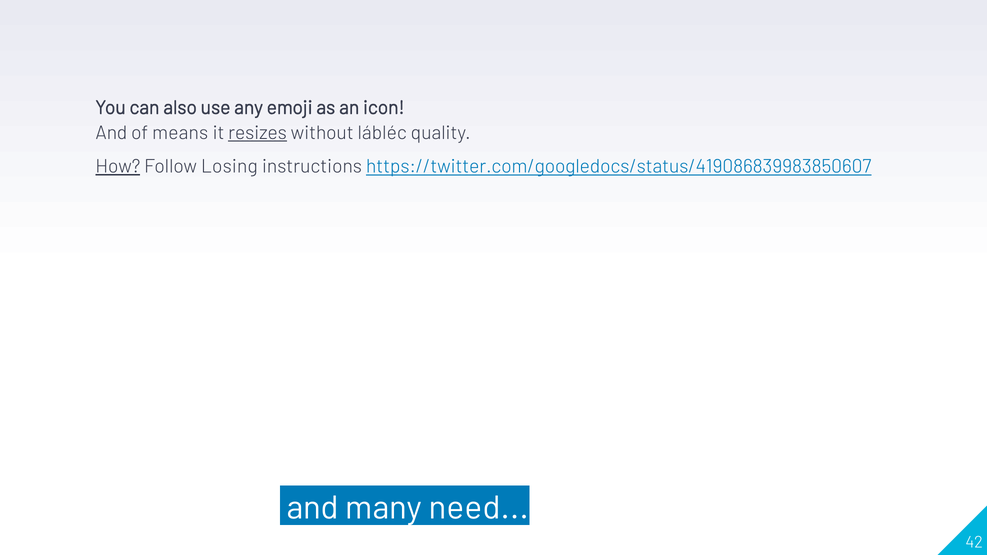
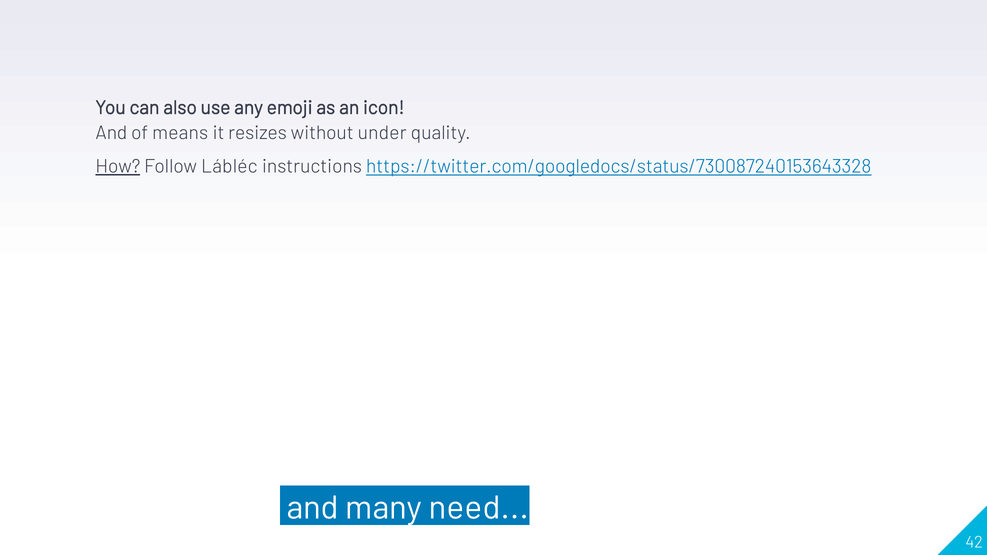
resizes underline: present -> none (258, 133)
lábléc: lábléc -> under (382, 133)
Losing: Losing -> Lábléc (229, 167)
https://twitter.com/googledocs/status/419086839983850607: https://twitter.com/googledocs/status/419086839983850607 -> https://twitter.com/googledocs/status/730087240153643328 (619, 167)
